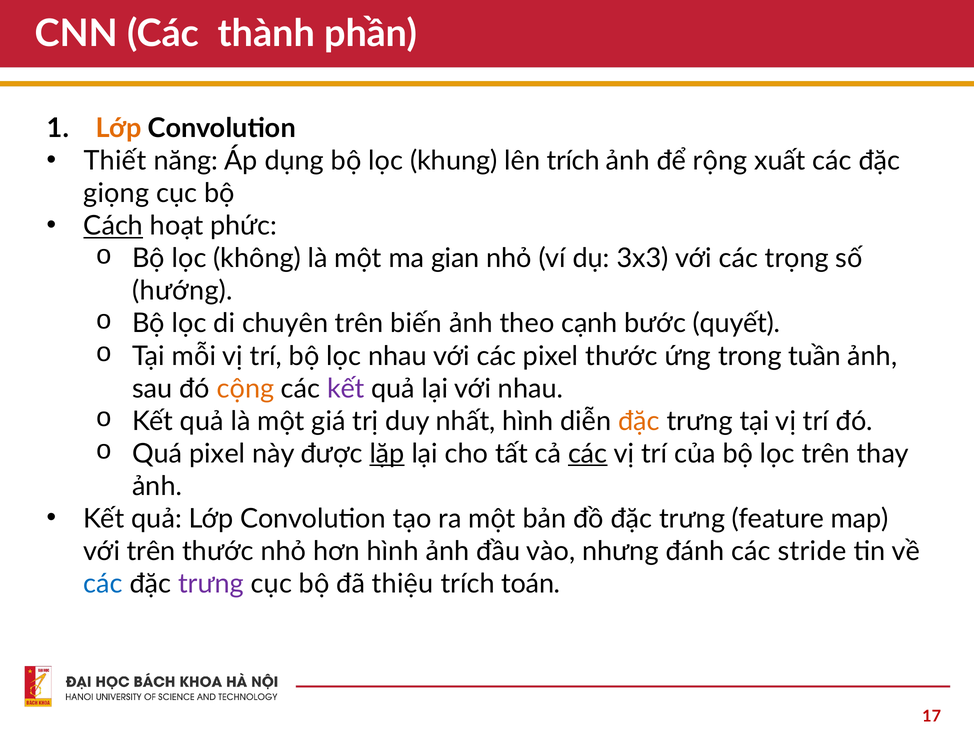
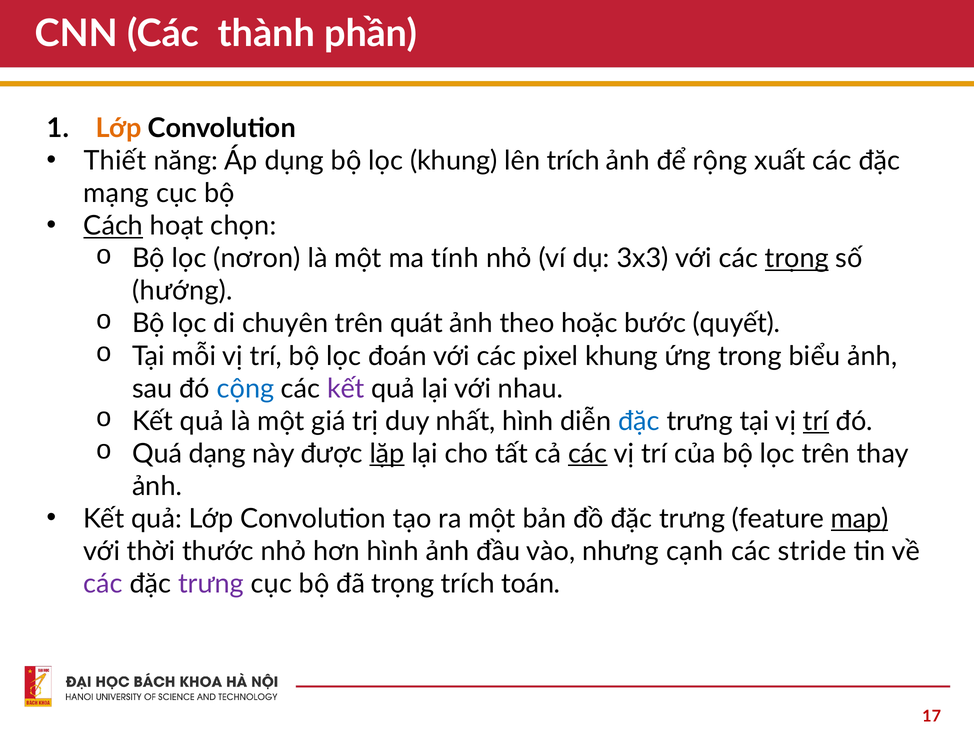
giọng: giọng -> mạng (116, 193)
phức: phức -> chọn (243, 226)
không: không -> nơron (257, 258)
gian: gian -> tính (455, 258)
trọng underline: none -> present (797, 258)
biến: biến -> quát (416, 323)
cạnh: cạnh -> hoặc (589, 323)
lọc nhau: nhau -> đoán (397, 356)
pixel thước: thước -> khung (622, 356)
tuần: tuần -> biểu (814, 356)
cộng colour: orange -> blue (245, 388)
đặc colour: orange -> blue (639, 421)
trí underline: none -> present (816, 421)
Quá pixel: pixel -> dạng (217, 453)
map underline: none -> present (860, 518)
với trên: trên -> thời (151, 551)
đánh: đánh -> cạnh (695, 551)
các colour: blue -> purple (103, 583)
đã thiệu: thiệu -> trọng (403, 583)
